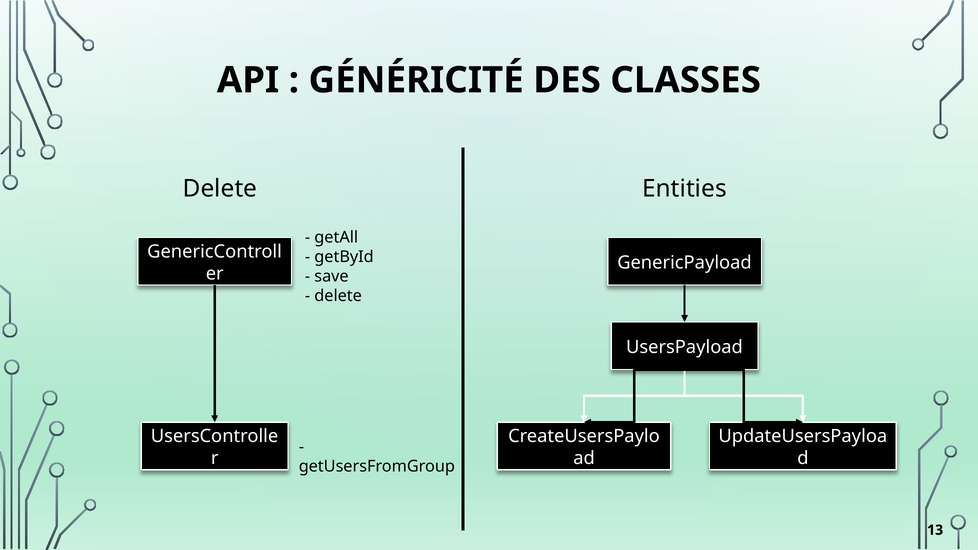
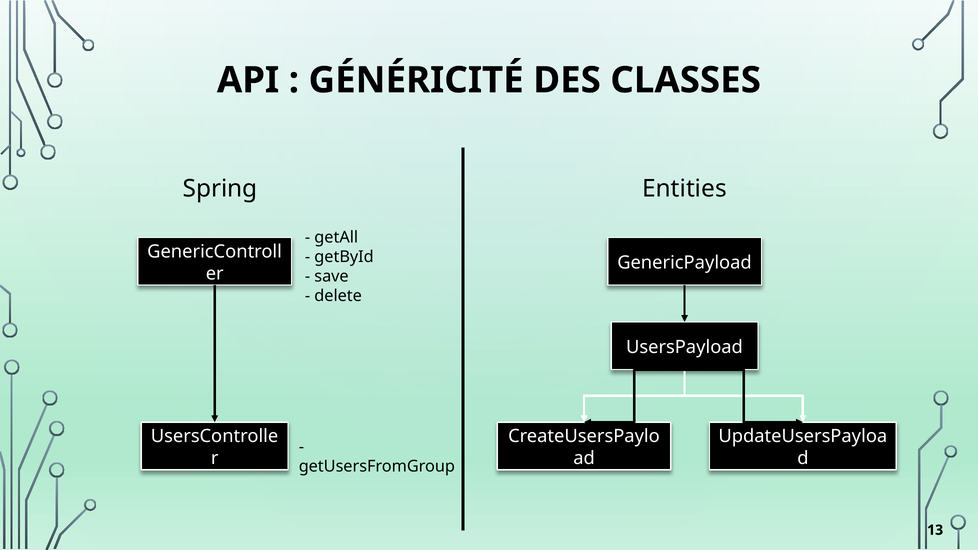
Delete: Delete -> Spring (220, 189)
